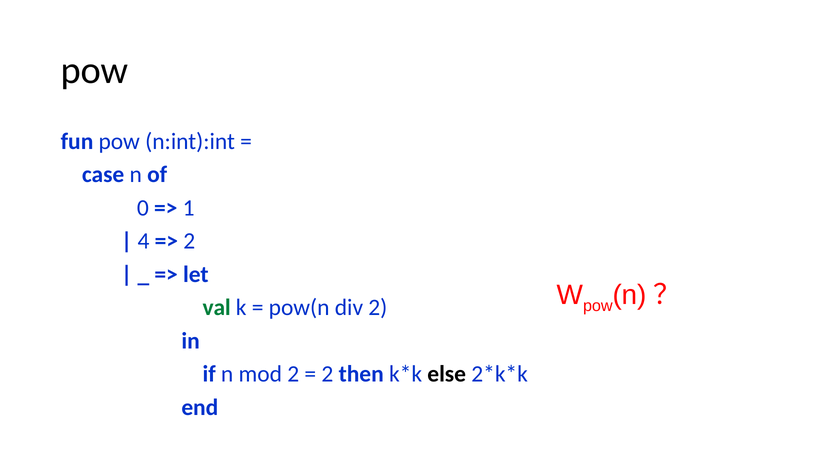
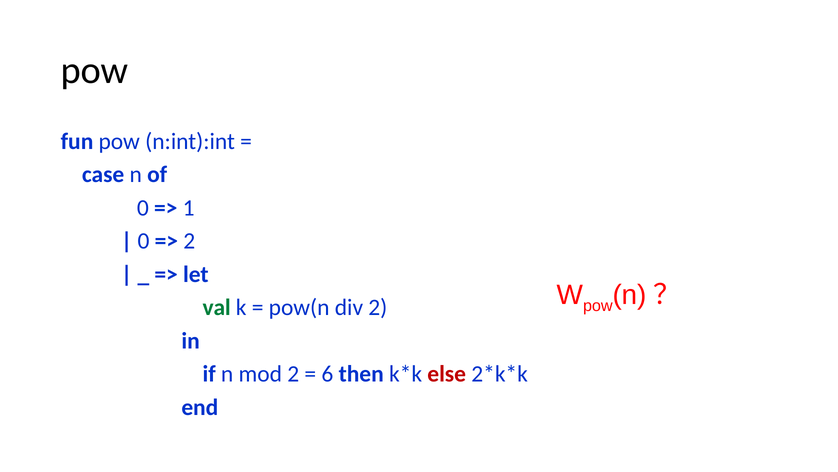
4: 4 -> 0 (143, 241)
2: 2 -> 6 (327, 374)
else colour: black -> red (447, 374)
